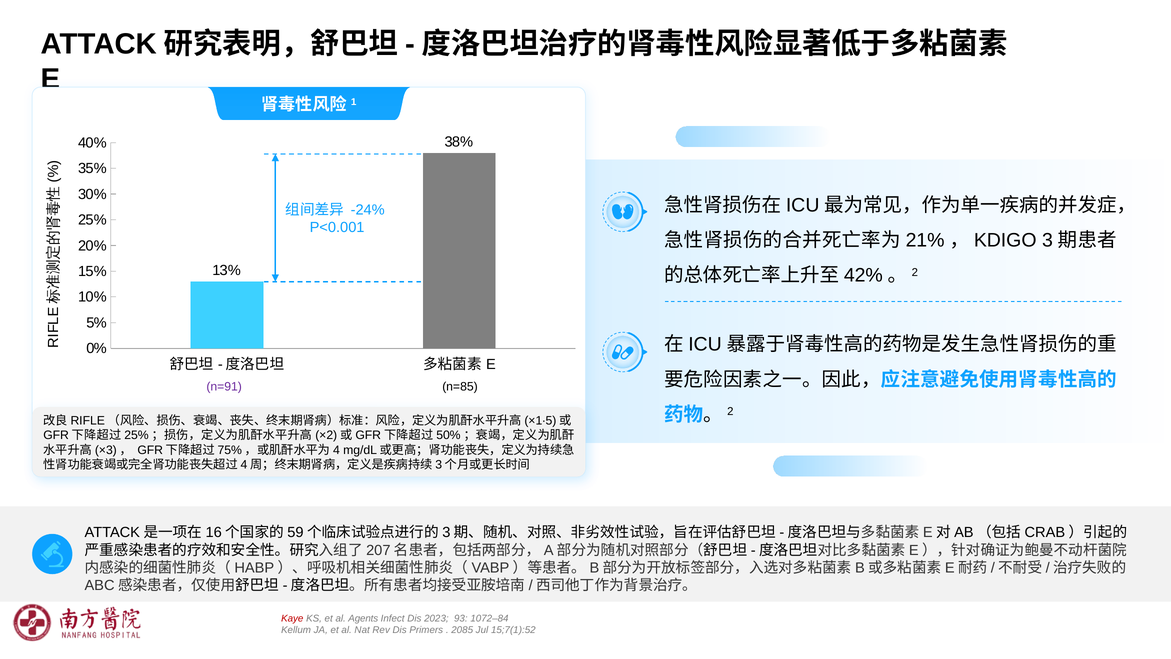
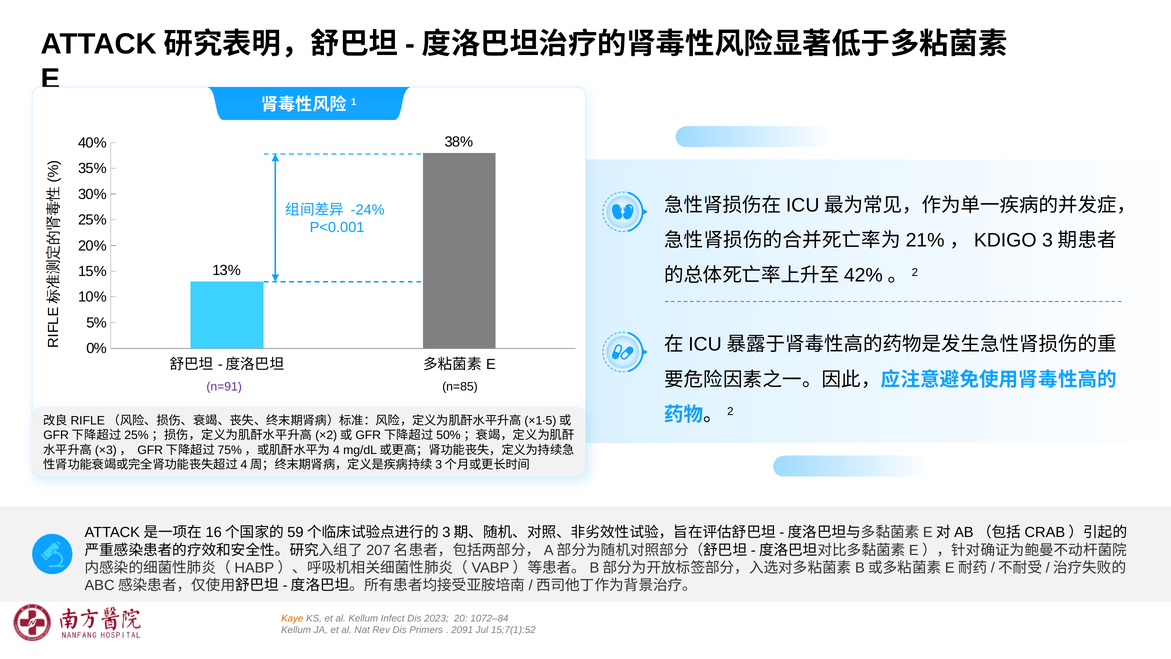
Kaye colour: red -> orange (292, 618)
al Agents: Agents -> Kellum (363, 618)
93: 93 -> 20 (461, 618)
2085: 2085 -> 2091 (462, 630)
